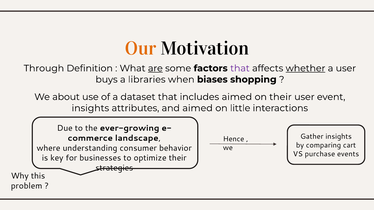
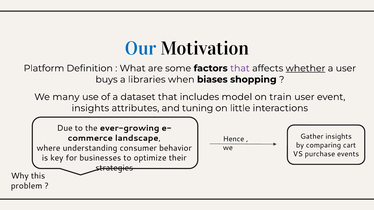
Our colour: orange -> blue (141, 48)
Through: Through -> Platform (44, 68)
are underline: present -> none (155, 68)
about: about -> many (66, 97)
includes aimed: aimed -> model (237, 97)
on their: their -> train (281, 97)
and aimed: aimed -> tuning (198, 108)
